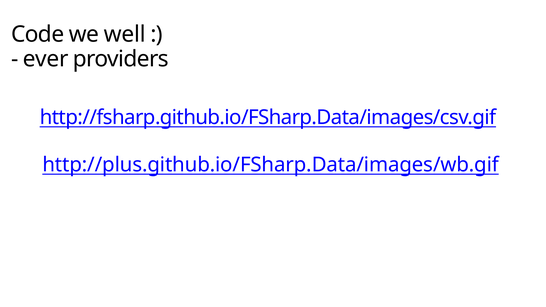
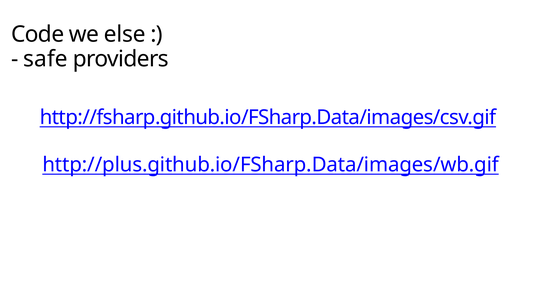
well: well -> else (125, 34)
ever: ever -> safe (45, 59)
